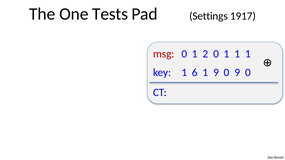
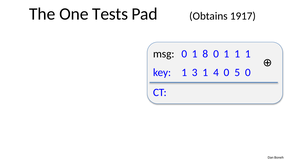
Settings: Settings -> Obtains (208, 16)
msg colour: red -> black (164, 54)
2: 2 -> 8 (205, 54)
6: 6 -> 3 (195, 73)
1 9: 9 -> 4 (216, 73)
0 9: 9 -> 5 (237, 73)
